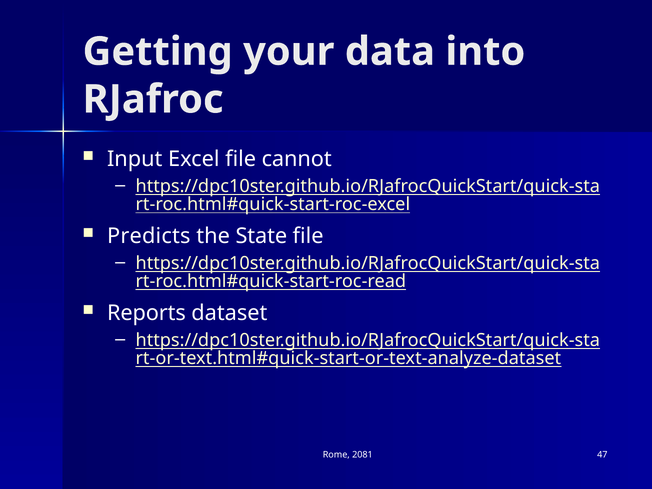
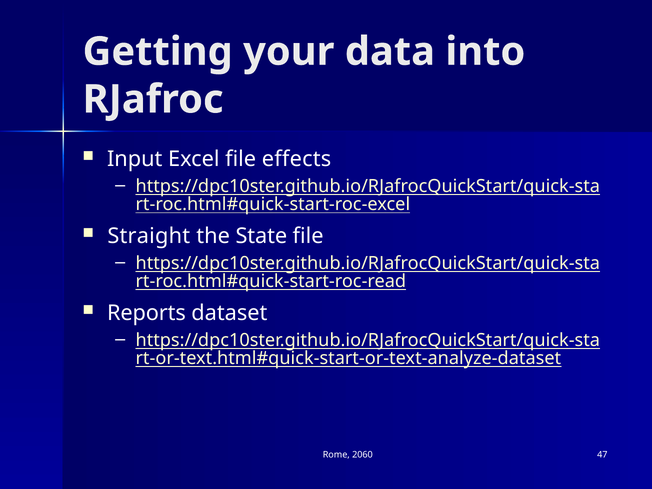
cannot: cannot -> effects (297, 159)
Predicts: Predicts -> Straight (149, 236)
2081: 2081 -> 2060 (362, 455)
